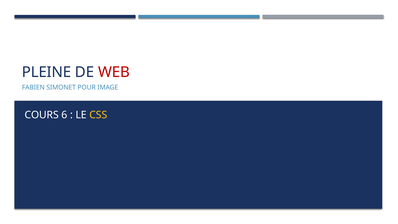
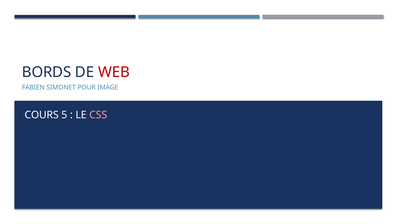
PLEINE: PLEINE -> BORDS (47, 72)
6: 6 -> 5 (64, 115)
CSS colour: yellow -> pink (98, 115)
